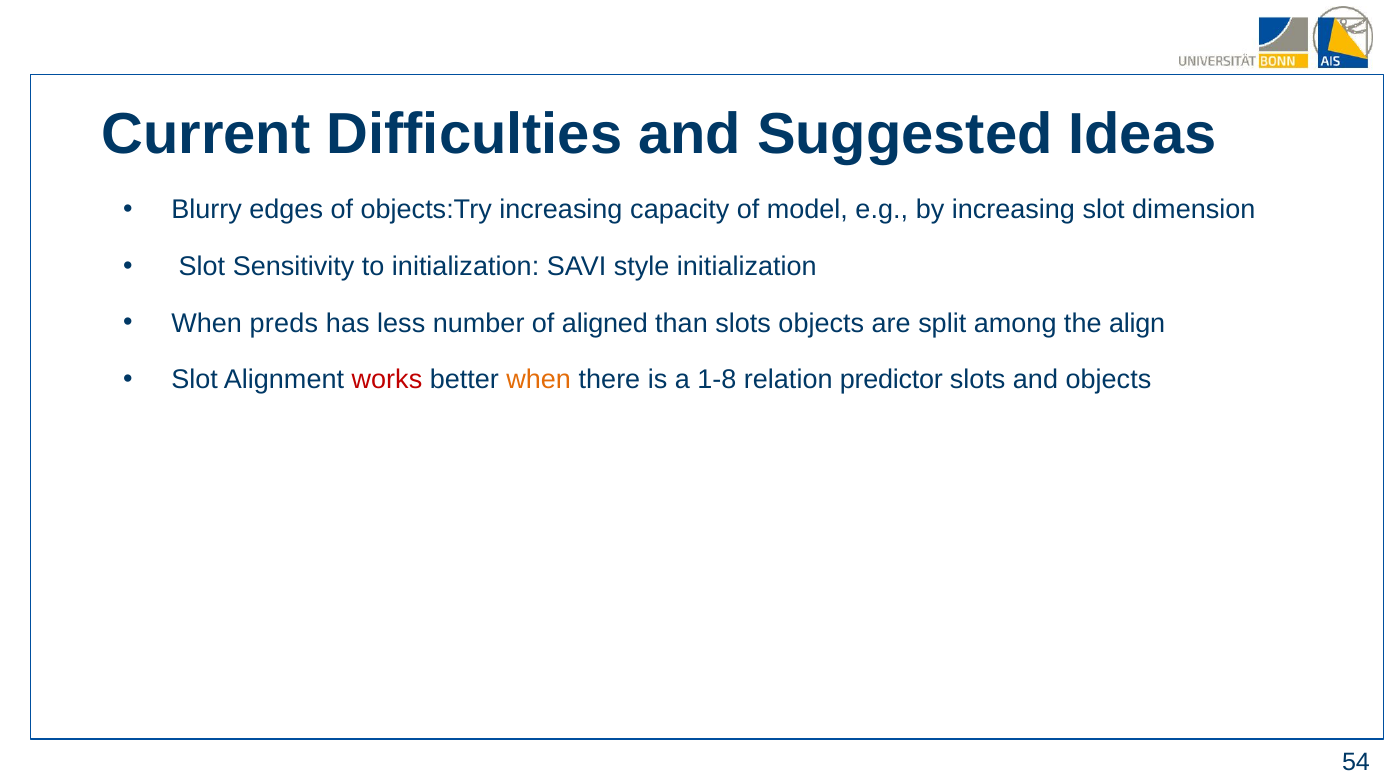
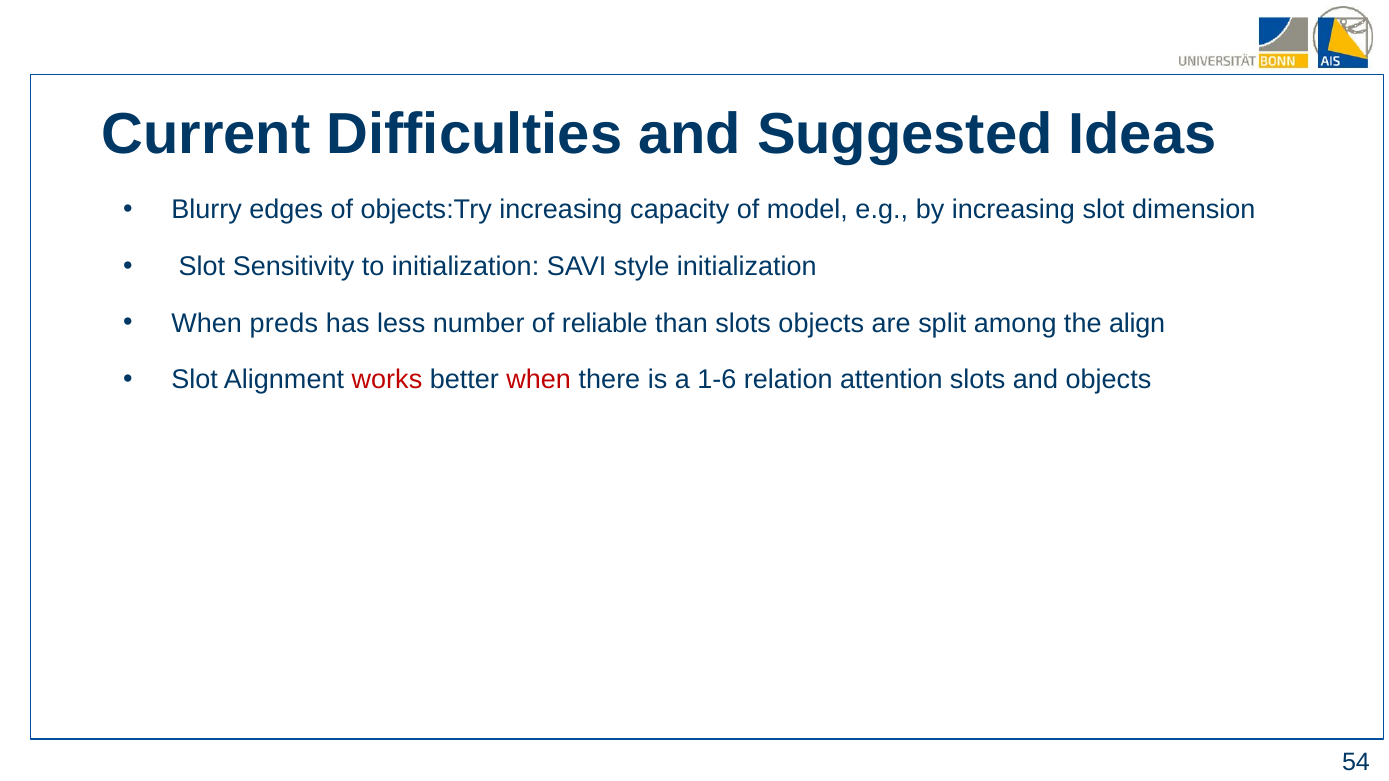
aligned: aligned -> reliable (605, 323)
when colour: orange -> red (539, 380)
1-8: 1-8 -> 1-6 (717, 380)
predictor: predictor -> attention (891, 380)
